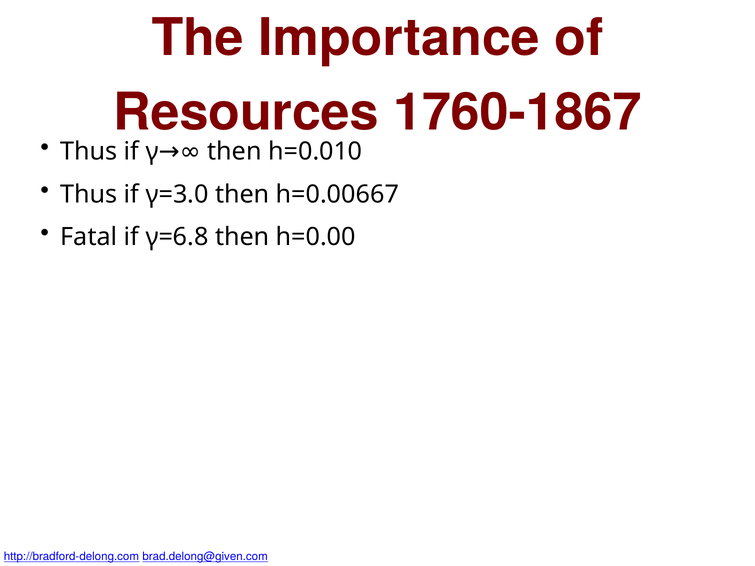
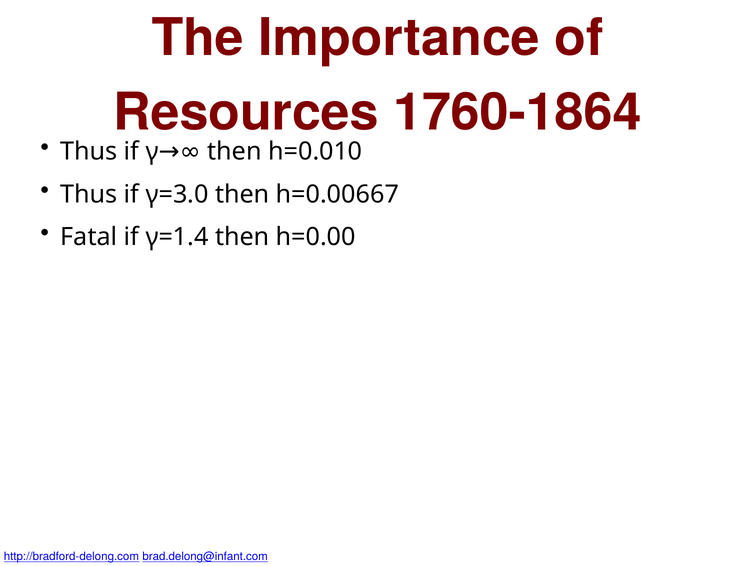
1760-1867: 1760-1867 -> 1760-1864 (517, 112)
γ=6.8: γ=6.8 -> γ=1.4 (177, 237)
brad.delong@given.com: brad.delong@given.com -> brad.delong@infant.com (205, 556)
